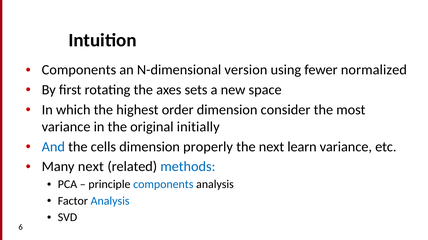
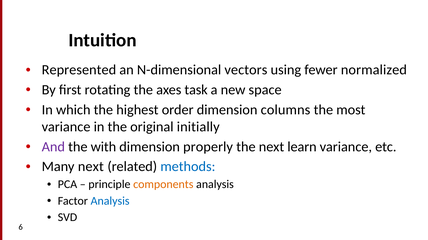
Components: Components -> Represented (79, 70)
version: version -> vectors (246, 70)
sets: sets -> task (196, 90)
consider: consider -> columns (285, 110)
And colour: blue -> purple (53, 147)
cells: cells -> with (103, 147)
components colour: blue -> orange (163, 185)
